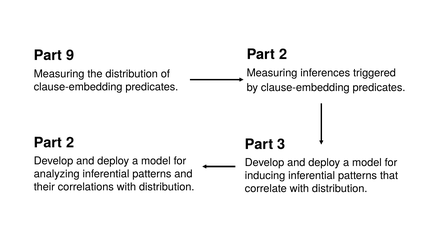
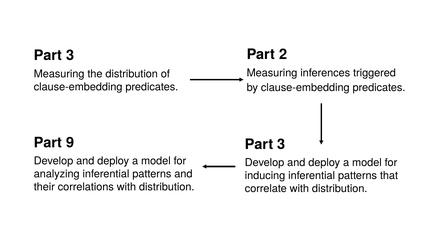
9: 9 -> 3 (70, 56)
2: 2 -> 9 (70, 143)
